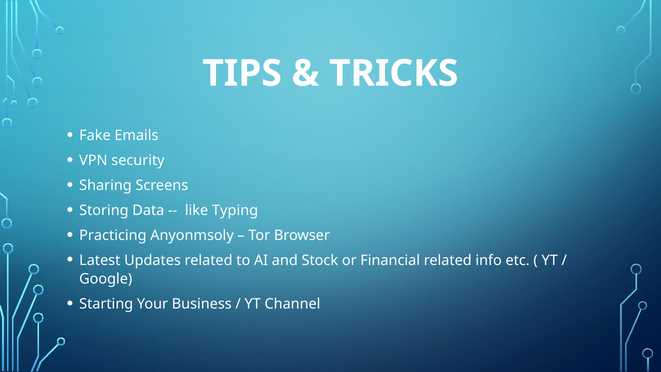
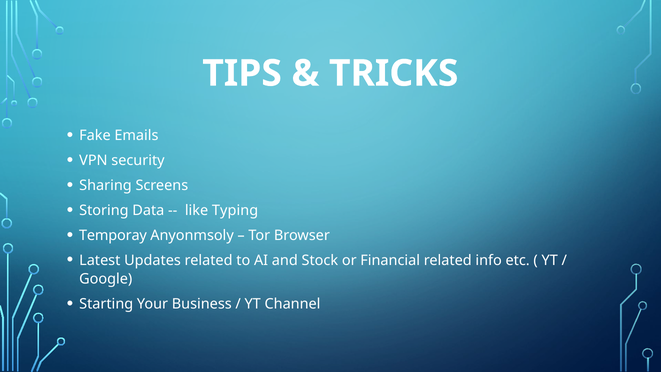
Practicing: Practicing -> Temporay (113, 235)
